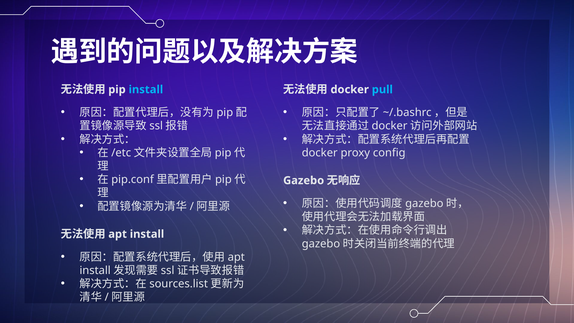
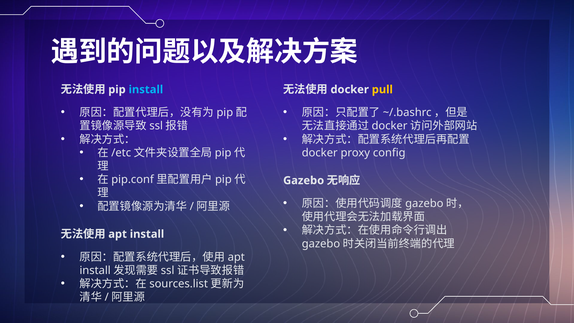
pull colour: light blue -> yellow (382, 90)
